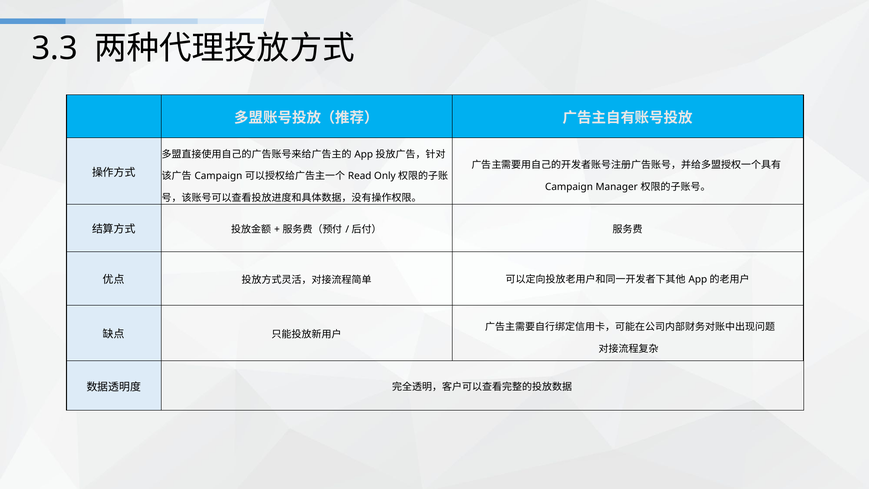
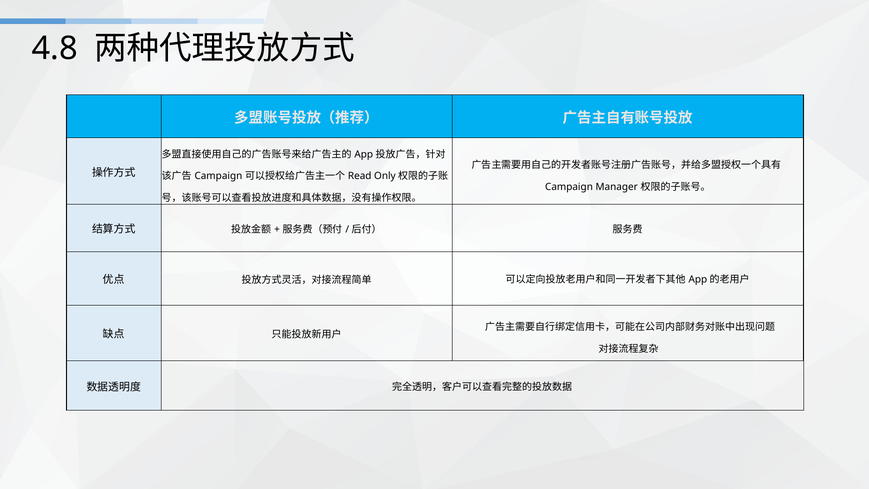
3.3: 3.3 -> 4.8 (55, 48)
